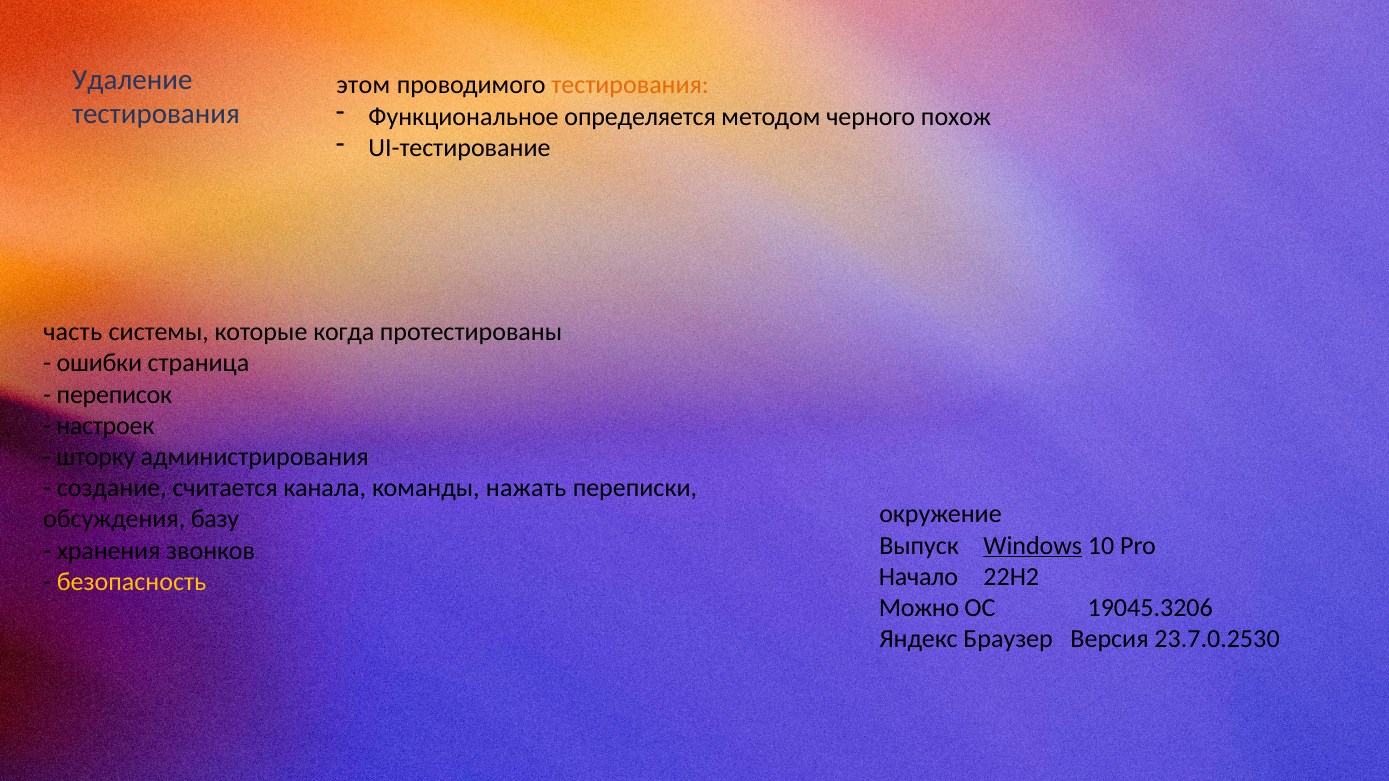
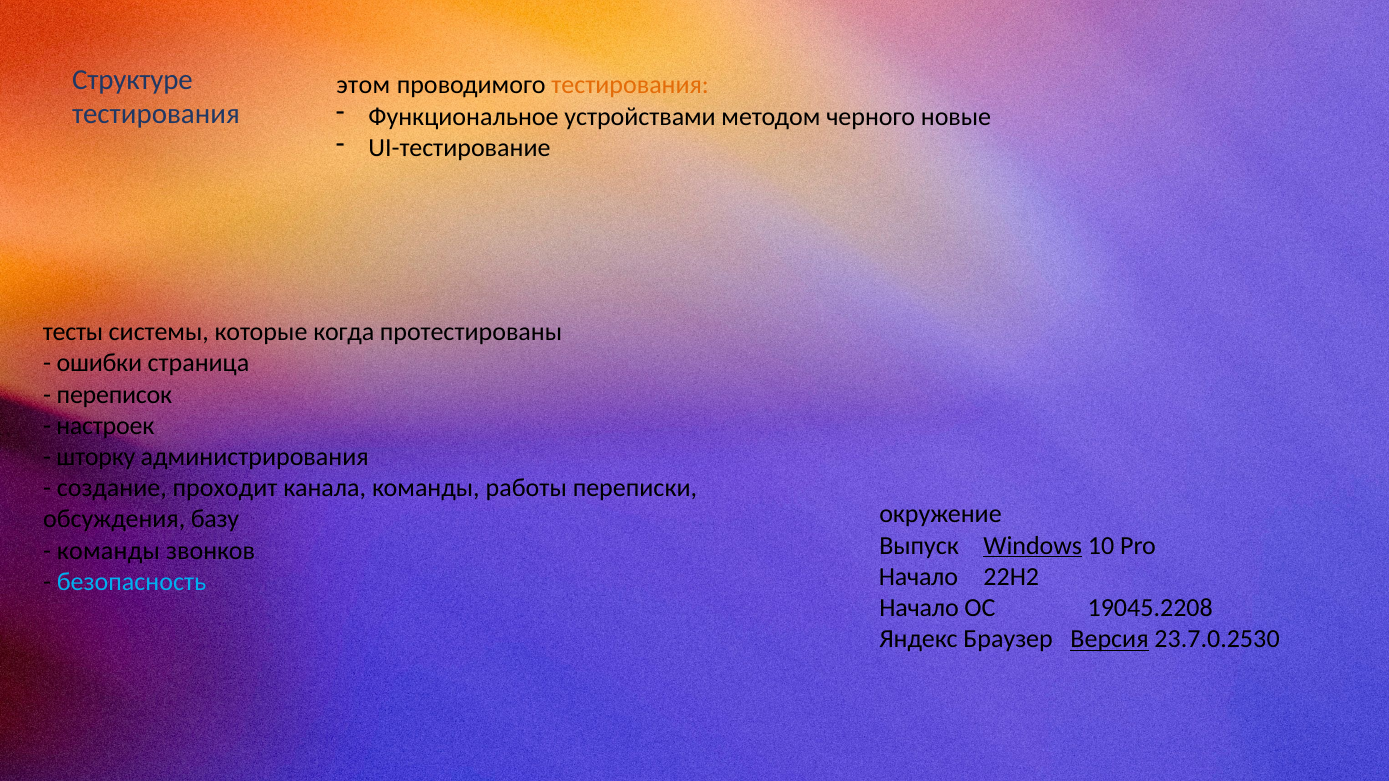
Удаление: Удаление -> Структуре (132, 80)
определяется: определяется -> устройствами (640, 117)
похож: похож -> новые (956, 117)
часть: часть -> тесты (73, 332)
считается: считается -> проходит (225, 488)
нажать: нажать -> работы (526, 488)
хранения: хранения -> команды (108, 551)
безопасность colour: yellow -> light blue (132, 582)
Можно: Можно -> Начало (919, 608)
19045.3206: 19045.3206 -> 19045.2208 (1150, 608)
Версия underline: none -> present (1110, 639)
